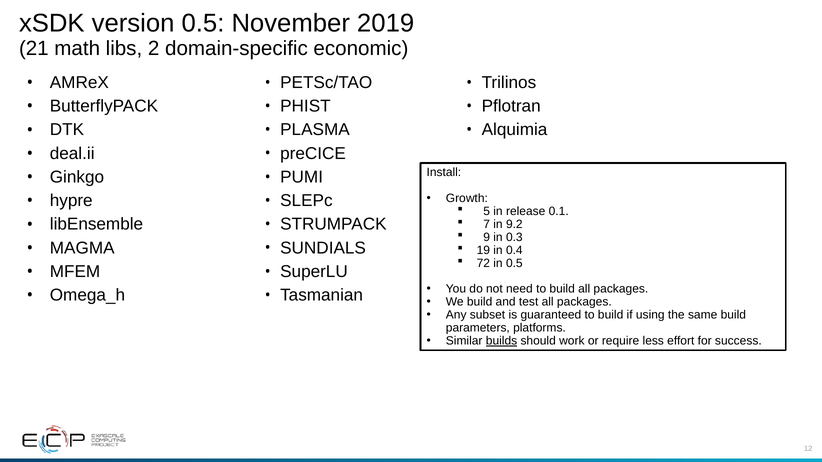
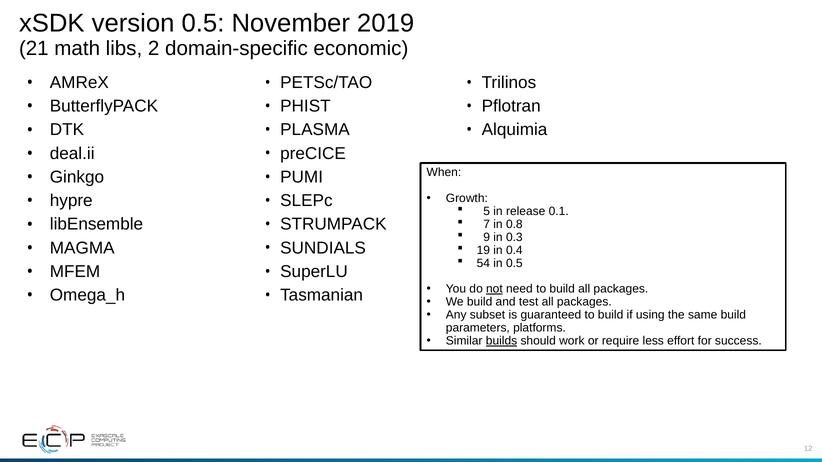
Install: Install -> When (444, 173)
9.2: 9.2 -> 0.8 (514, 224)
72: 72 -> 54 (483, 263)
not underline: none -> present (494, 289)
